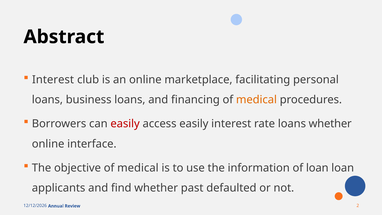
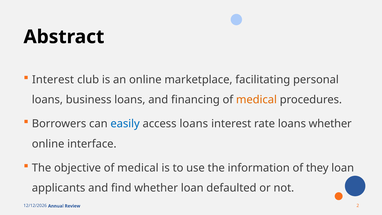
easily colour: red -> blue (125, 124)
access easily: easily -> loans (194, 124)
of loan: loan -> they (317, 168)
whether past: past -> loan (192, 188)
